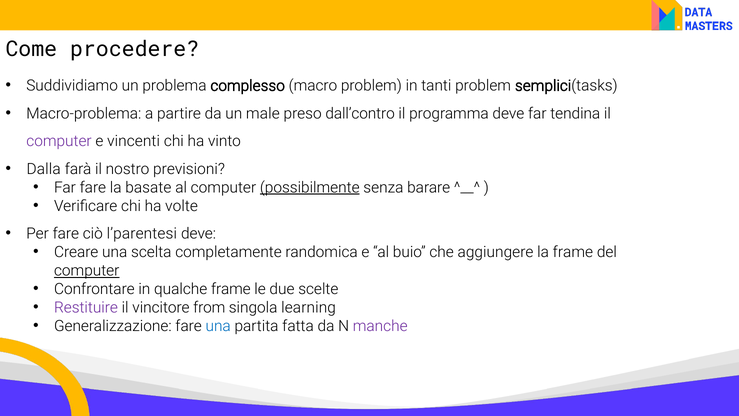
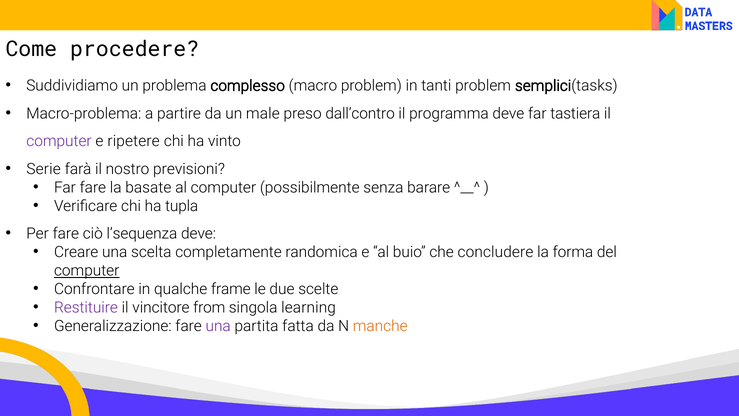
tendina: tendina -> tastiera (575, 113)
vincenti: vincenti -> ripetere (134, 141)
Dalla: Dalla -> Serie (44, 169)
possibilmente underline: present -> none (310, 187)
volte: volte -> tupla (182, 206)
l’parentesi: l’parentesi -> l’sequenza (142, 234)
aggiungere: aggiungere -> concludere (495, 252)
la frame: frame -> forma (573, 252)
una colour: blue -> purple (218, 326)
manche colour: purple -> orange (380, 326)
